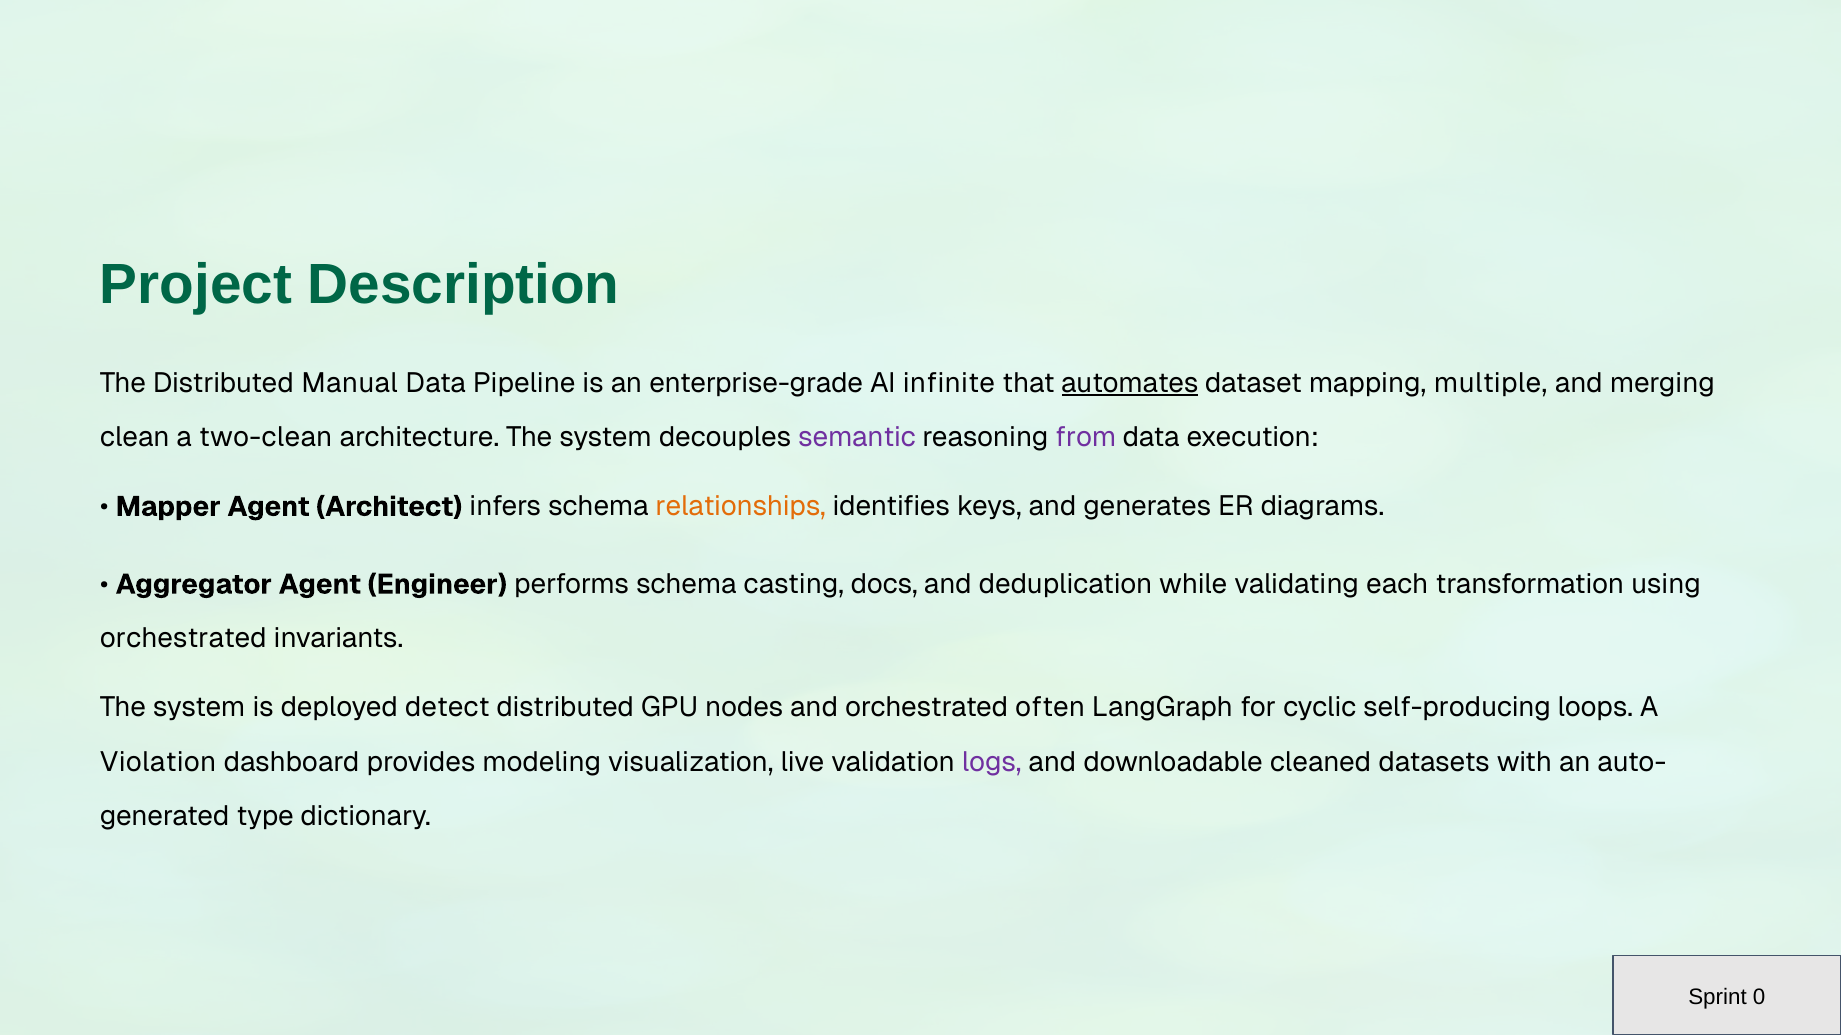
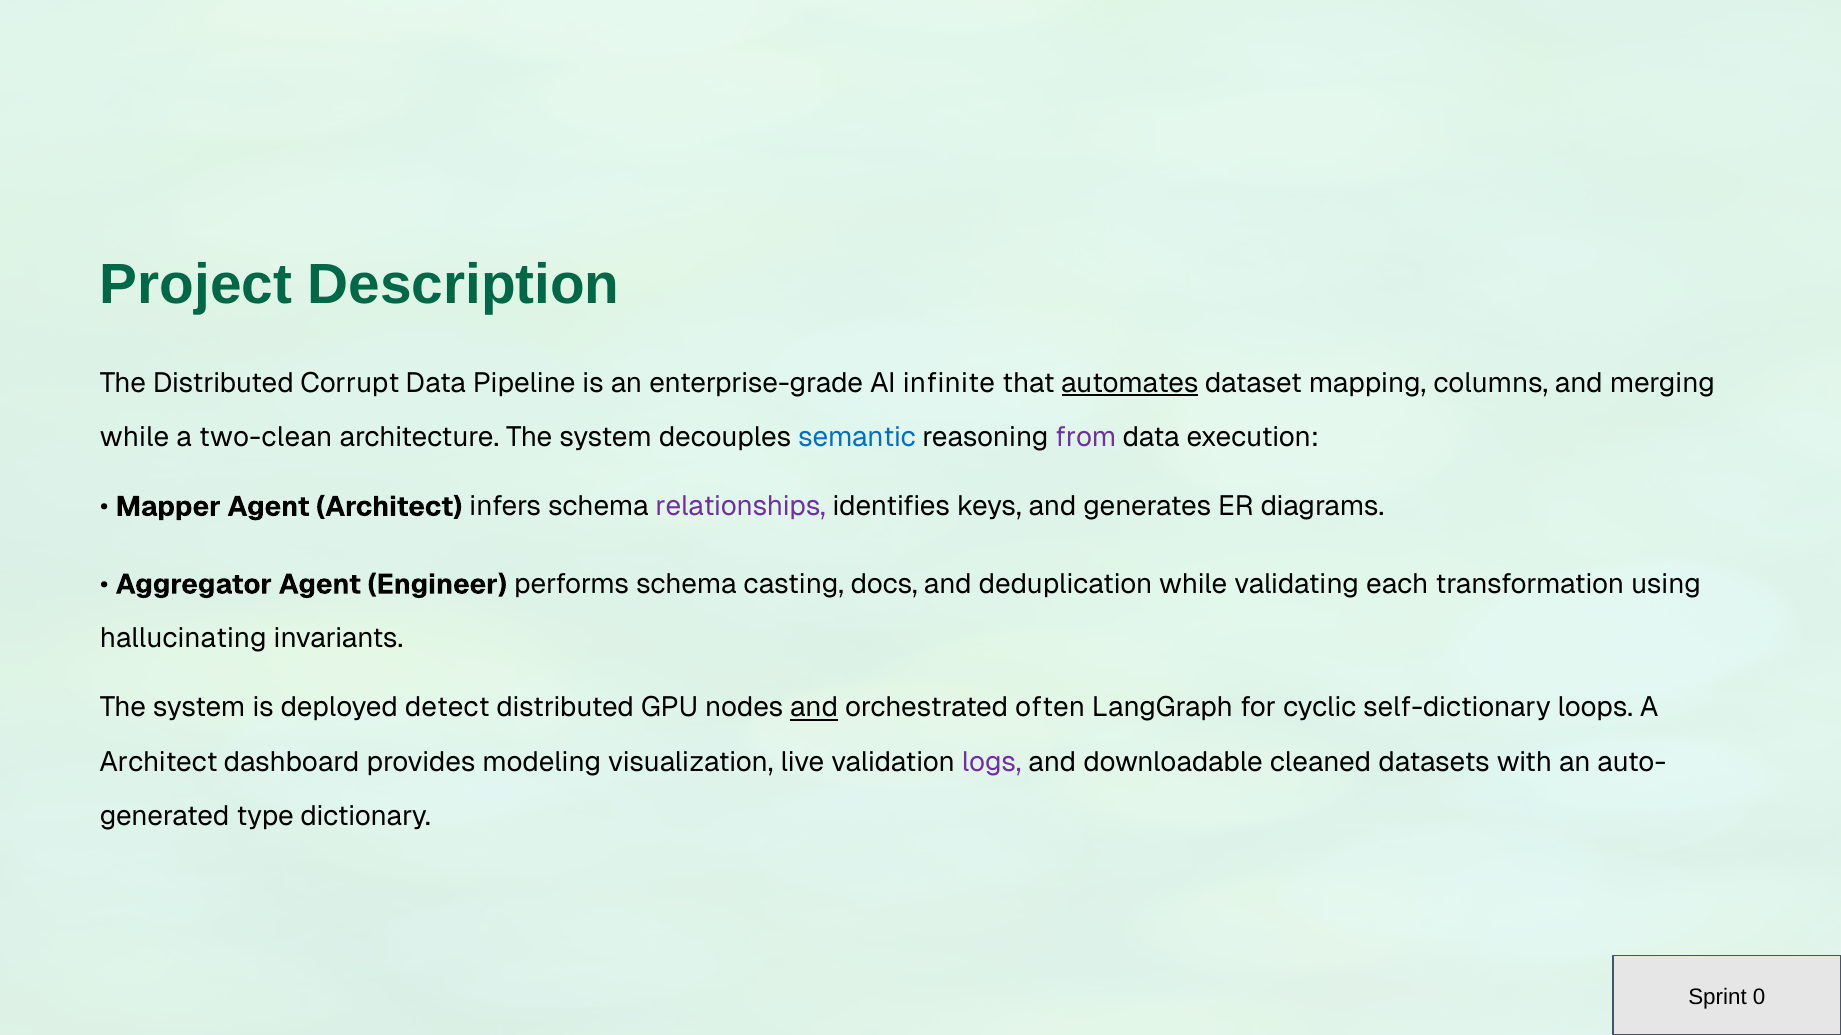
Manual: Manual -> Corrupt (350, 383)
multiple: multiple -> columns (1491, 383)
clean: clean -> while (135, 438)
semantic colour: purple -> blue (857, 438)
relationships colour: orange -> purple (741, 507)
orchestrated: orchestrated -> hallucinating (183, 639)
and underline: none -> present (814, 708)
self-producing: self-producing -> self-dictionary (1457, 708)
Violation: Violation -> Architect (158, 762)
